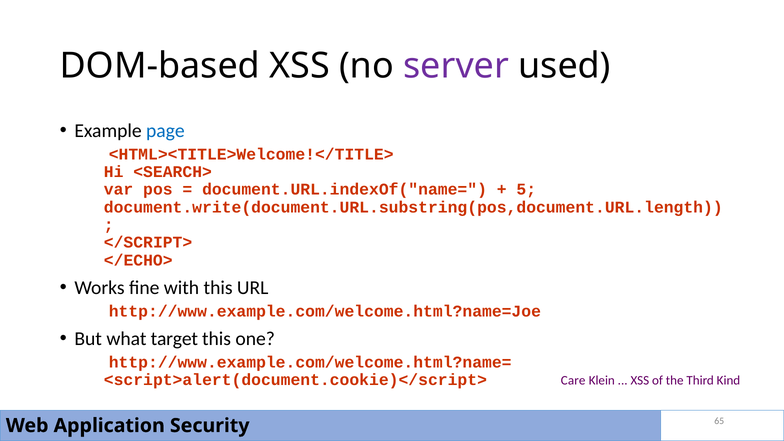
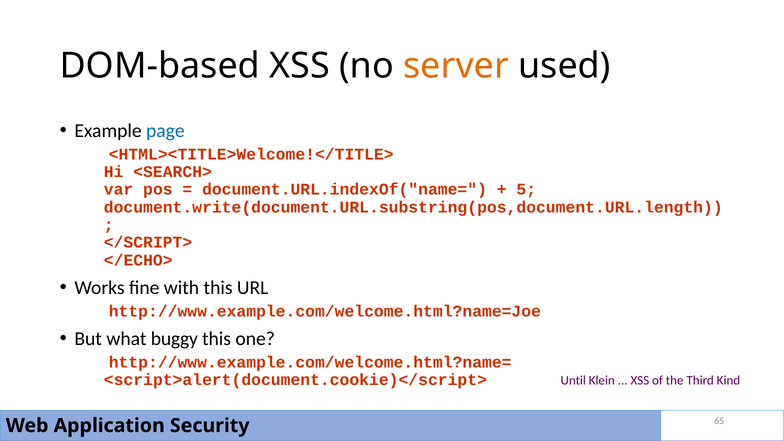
server colour: purple -> orange (456, 66)
target: target -> buggy (174, 339)
Care: Care -> Until (573, 380)
